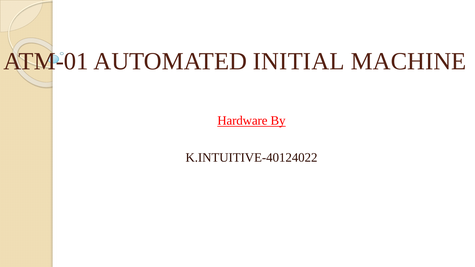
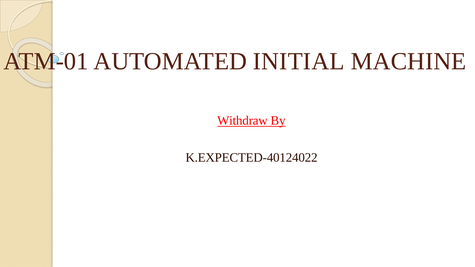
Hardware: Hardware -> Withdraw (242, 121)
K.INTUITIVE-40124022: K.INTUITIVE-40124022 -> K.EXPECTED-40124022 (252, 158)
